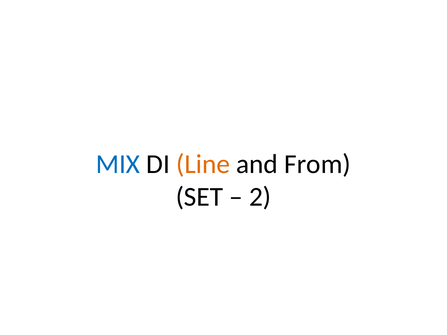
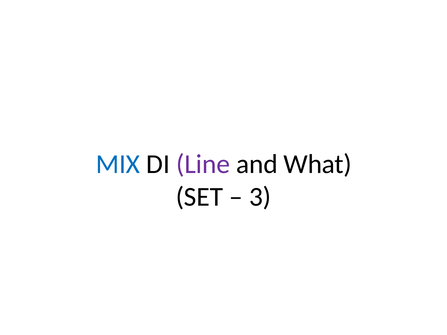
Line colour: orange -> purple (203, 164)
From: From -> What (318, 164)
2: 2 -> 3 (260, 197)
